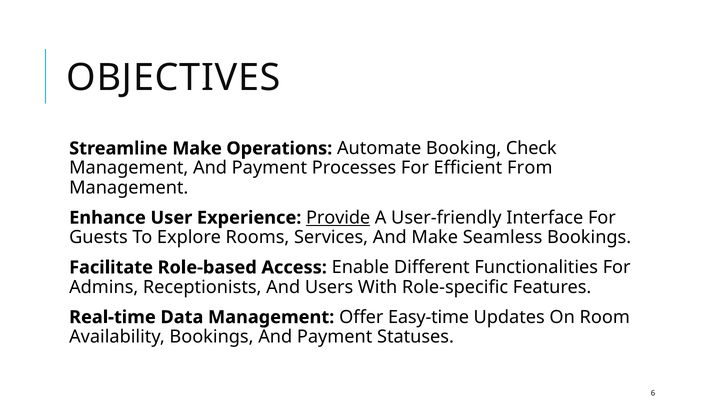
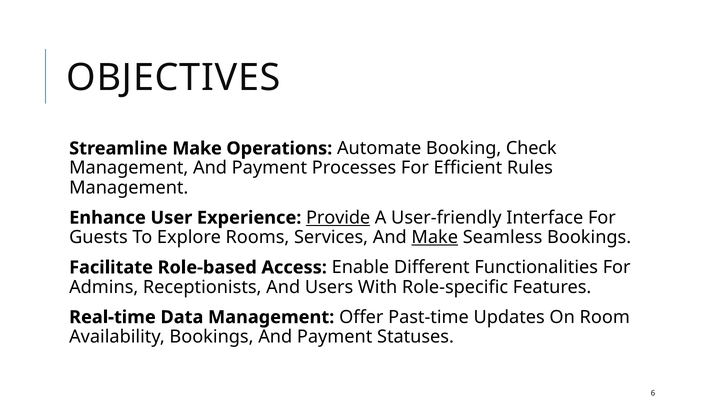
From: From -> Rules (530, 168)
Make underline: none -> present (435, 238)
Easy-time: Easy-time -> Past-time (428, 317)
